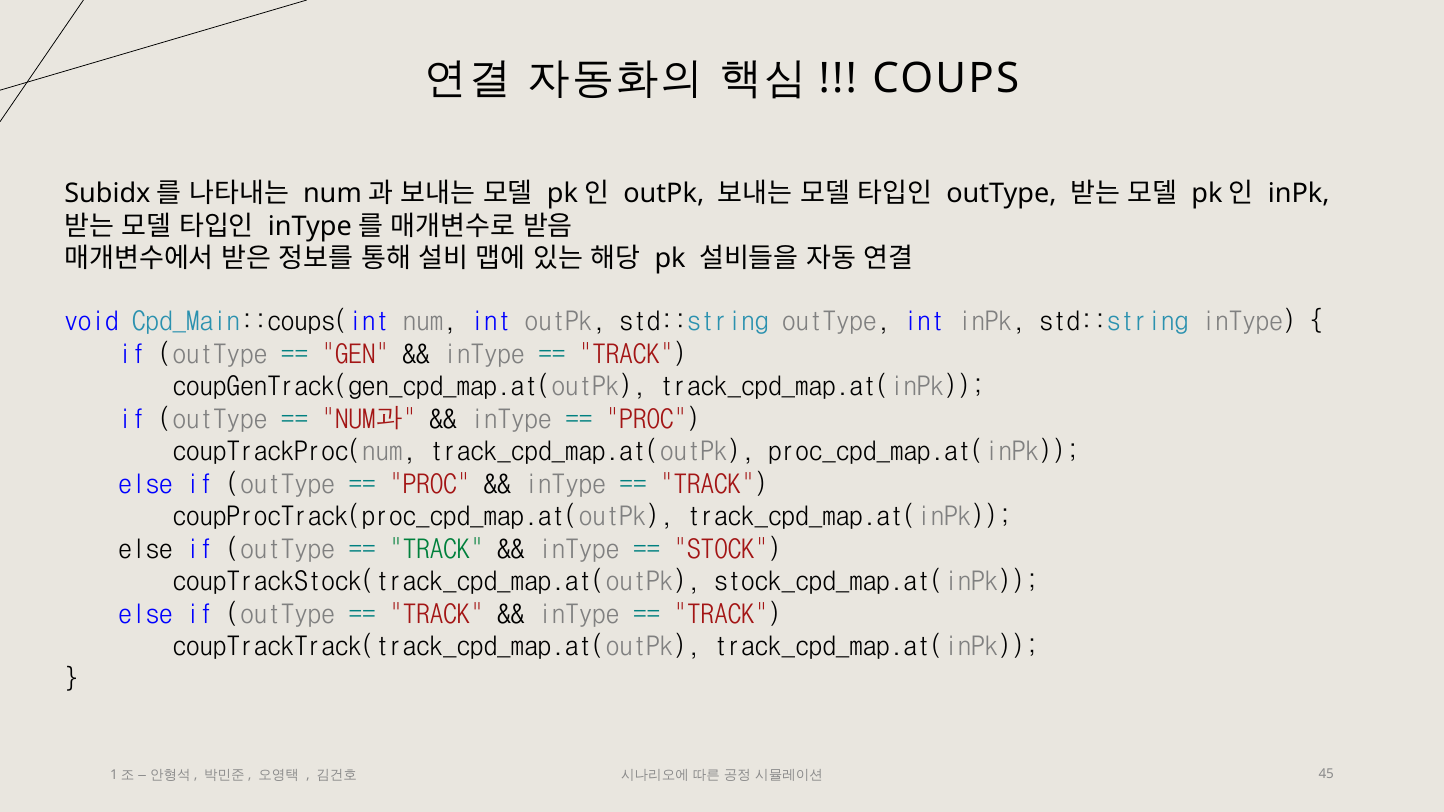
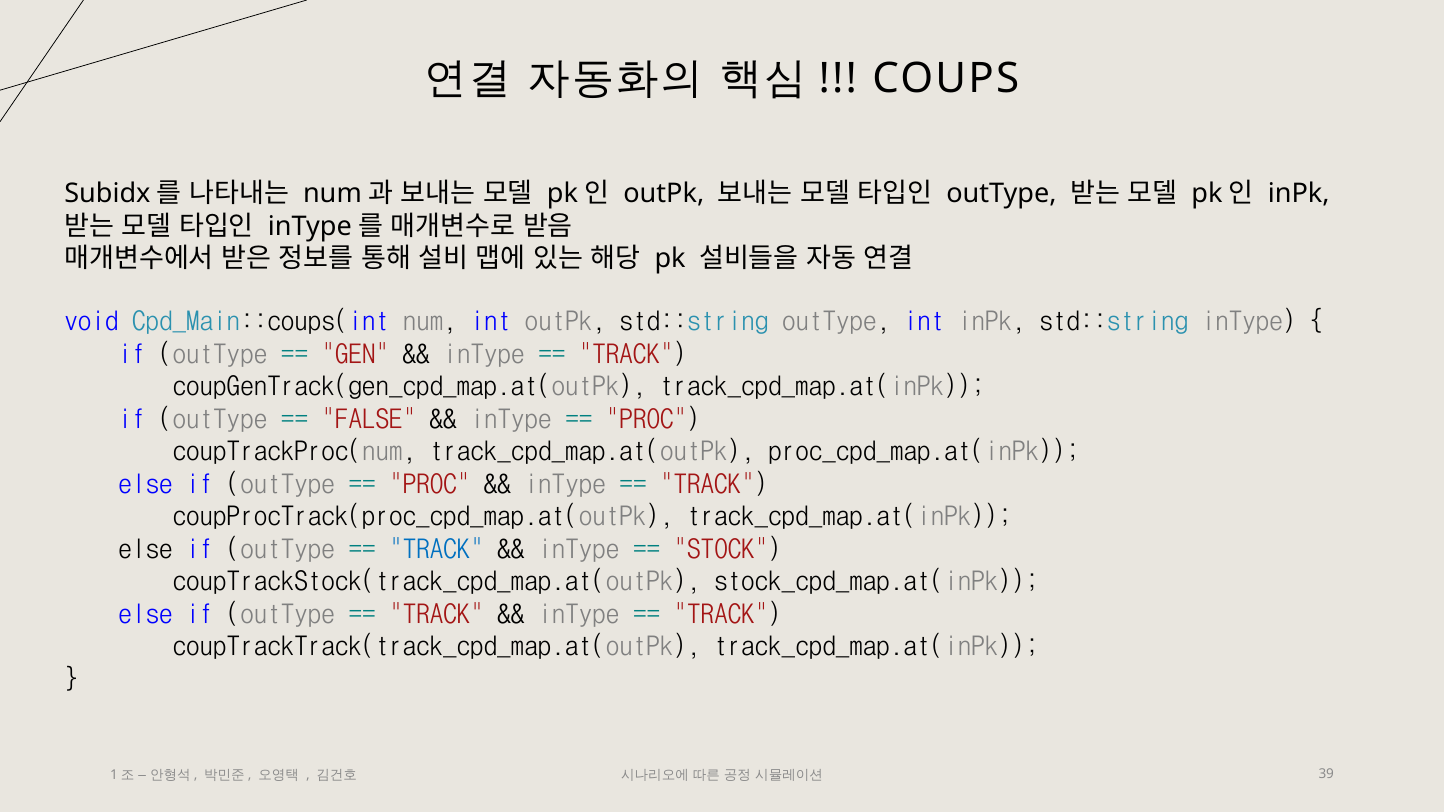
NUM과: NUM과 -> FALSE (369, 419)
TRACK colour: green -> blue (437, 549)
45: 45 -> 39 (1326, 774)
